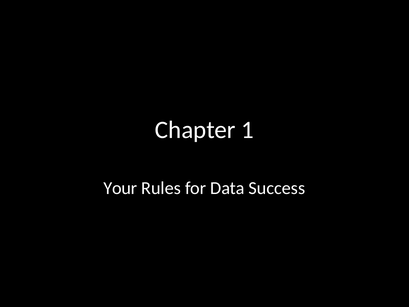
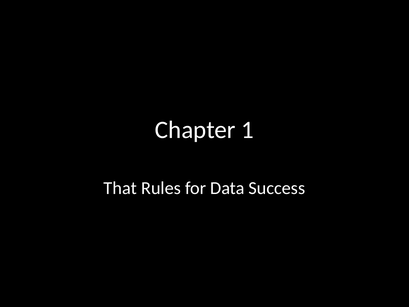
Your: Your -> That (120, 188)
